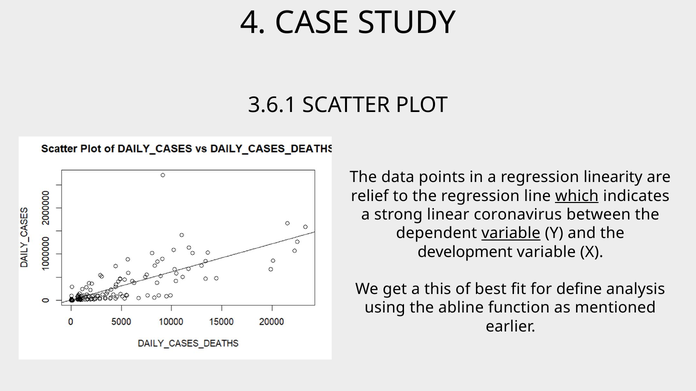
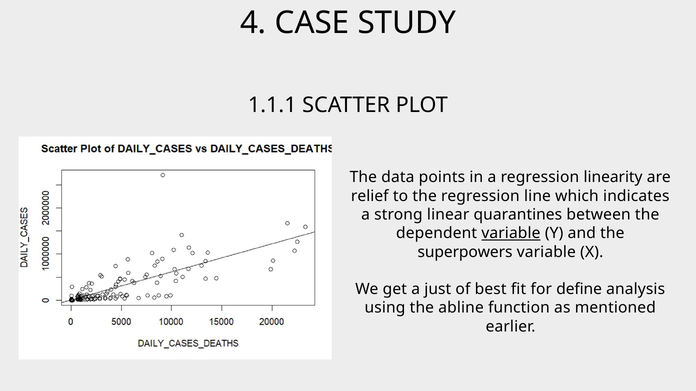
3.6.1: 3.6.1 -> 1.1.1 (272, 105)
which underline: present -> none (577, 196)
coronavirus: coronavirus -> quarantines (518, 215)
development: development -> superpowers (465, 252)
this: this -> just (438, 290)
